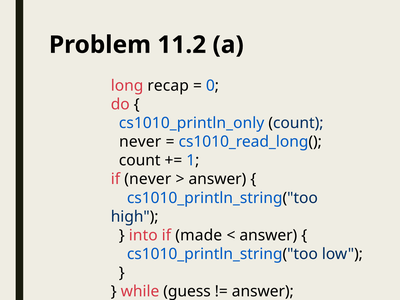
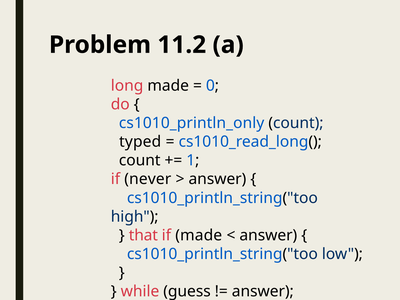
long recap: recap -> made (168, 86)
never: never -> typed (140, 142)
into: into -> that (143, 235)
